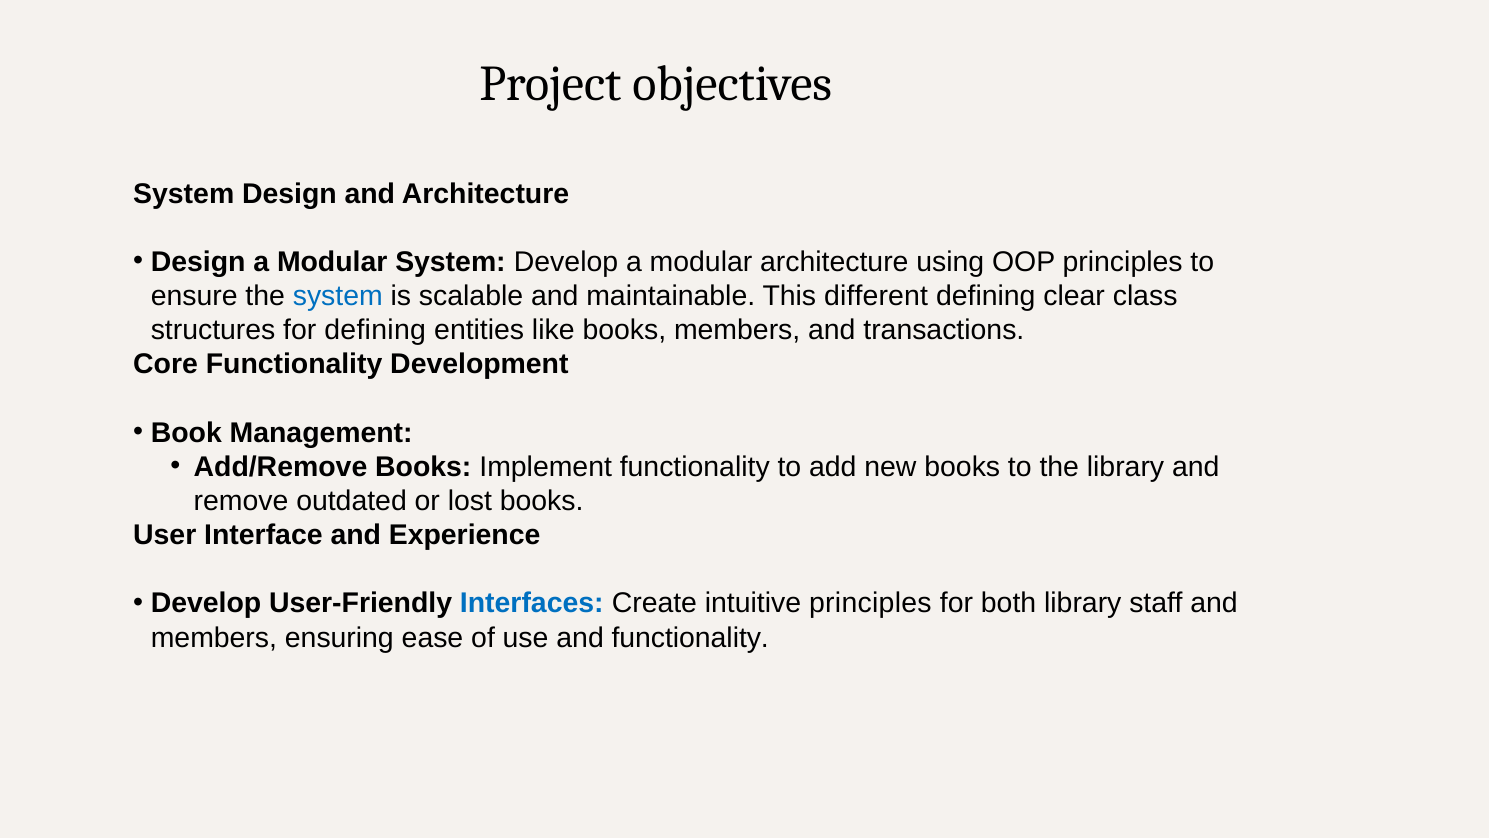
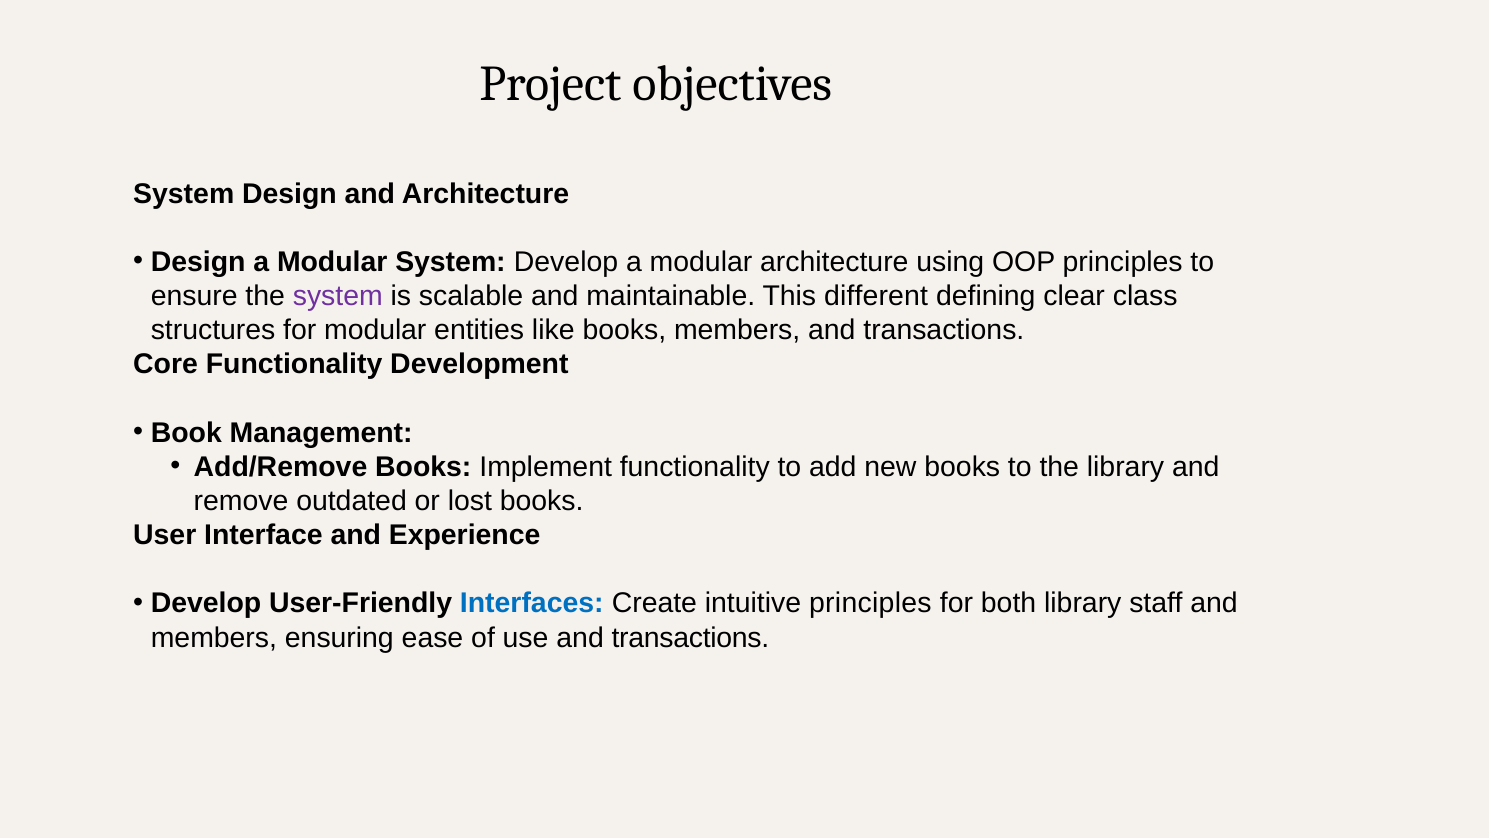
system colour: blue -> purple (338, 296)
for defining: defining -> modular (375, 330)
use and functionality: functionality -> transactions (690, 637)
